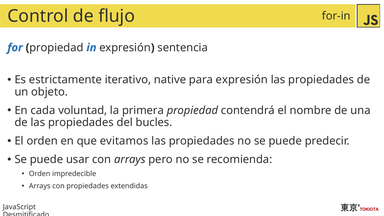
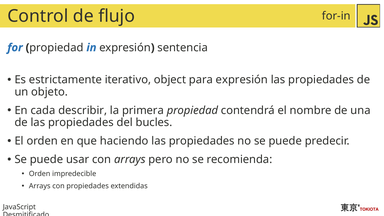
native: native -> object (170, 80)
voluntad: voluntad -> describir (83, 110)
evitamos: evitamos -> haciendo (124, 141)
